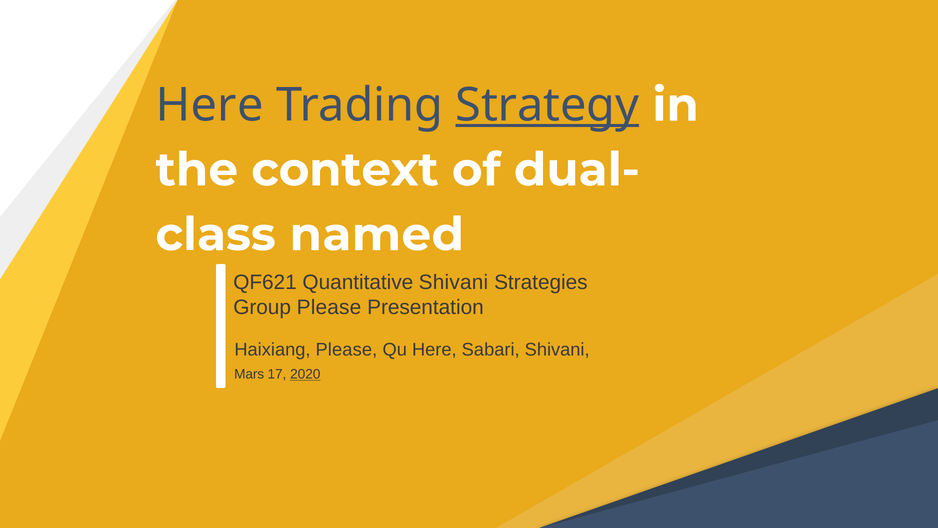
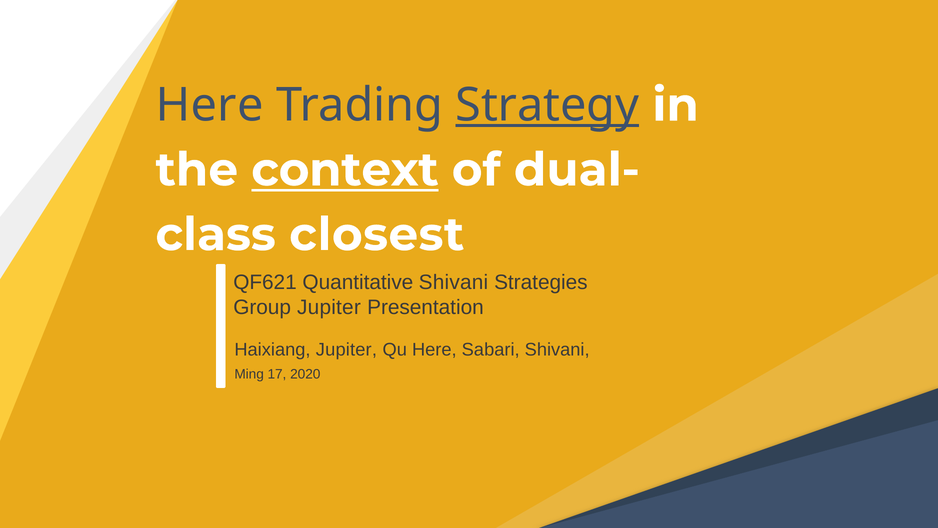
context underline: none -> present (345, 170)
named: named -> closest (377, 235)
Group Please: Please -> Jupiter (329, 307)
Haixiang Please: Please -> Jupiter (346, 350)
Mars: Mars -> Ming (249, 374)
2020 underline: present -> none (305, 374)
